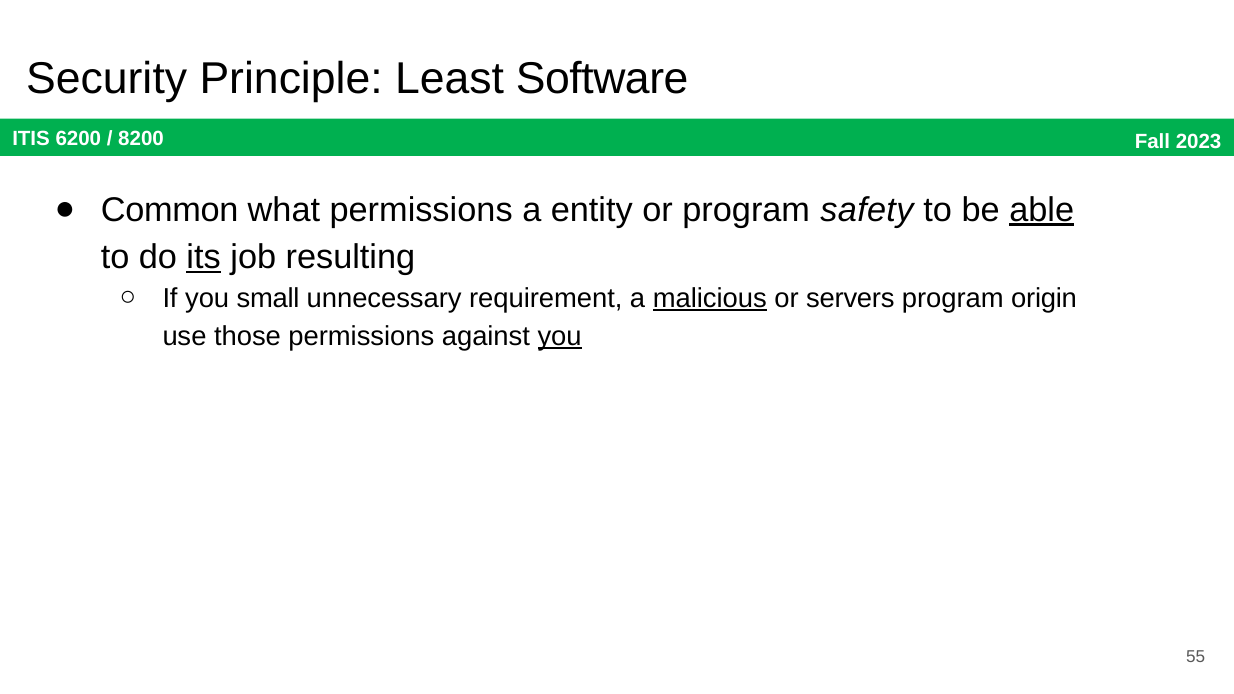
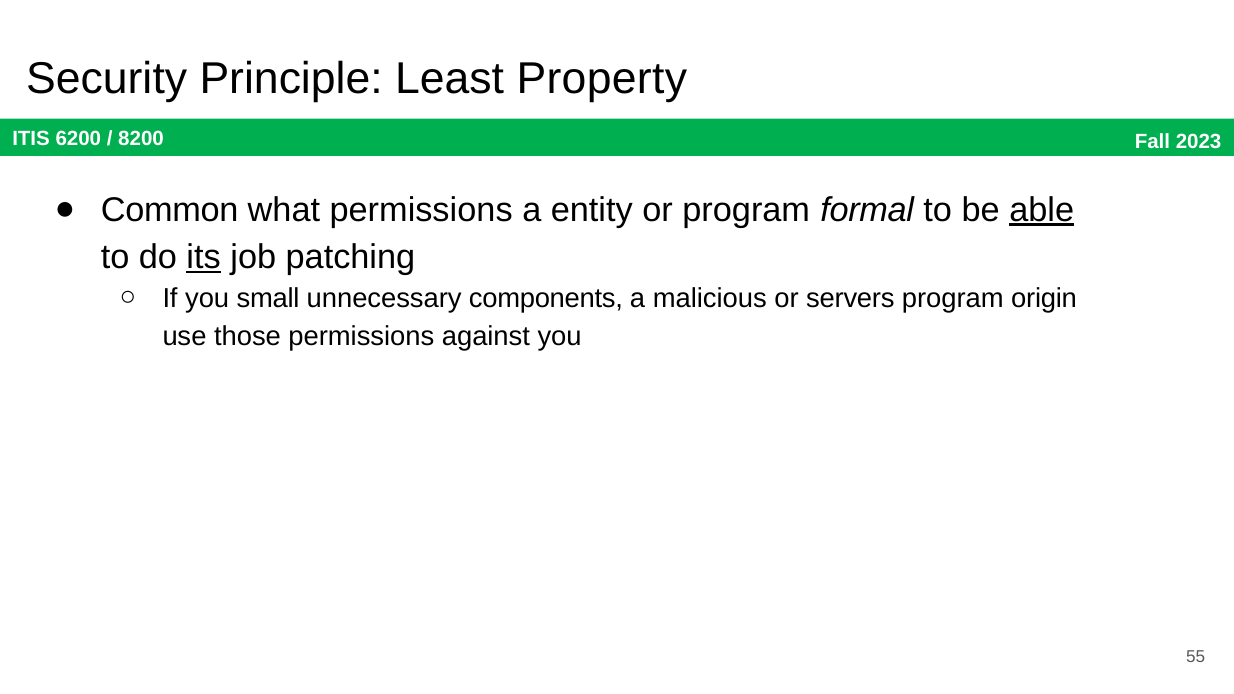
Software: Software -> Property (602, 79)
safety: safety -> formal (867, 210)
resulting: resulting -> patching (350, 257)
requirement: requirement -> components (546, 299)
malicious underline: present -> none (710, 299)
you underline: present -> none (560, 336)
